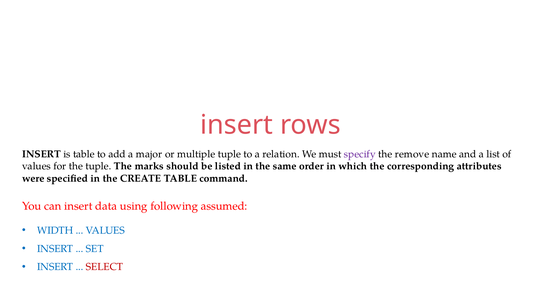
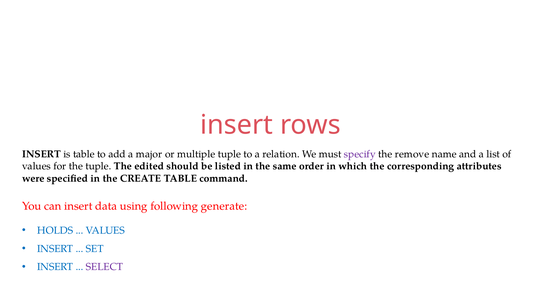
marks: marks -> edited (149, 166)
assumed: assumed -> generate (224, 206)
WIDTH: WIDTH -> HOLDS (55, 231)
SELECT colour: red -> purple (105, 267)
